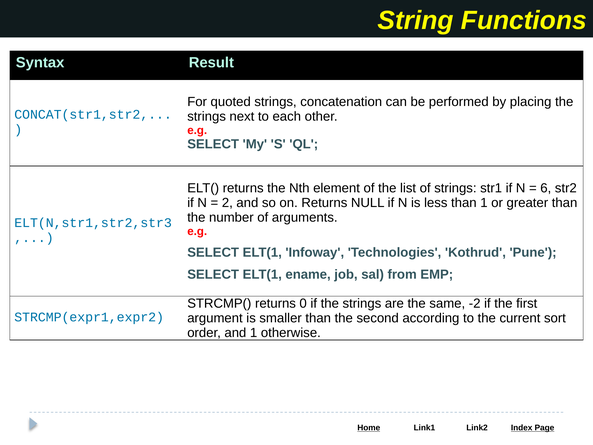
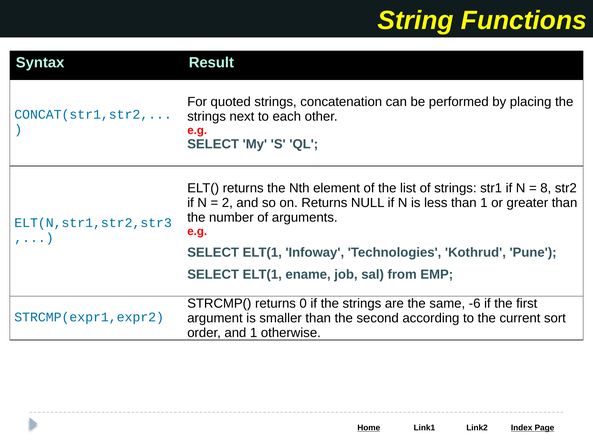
6: 6 -> 8 (546, 188)
-2: -2 -> -6 (475, 303)
